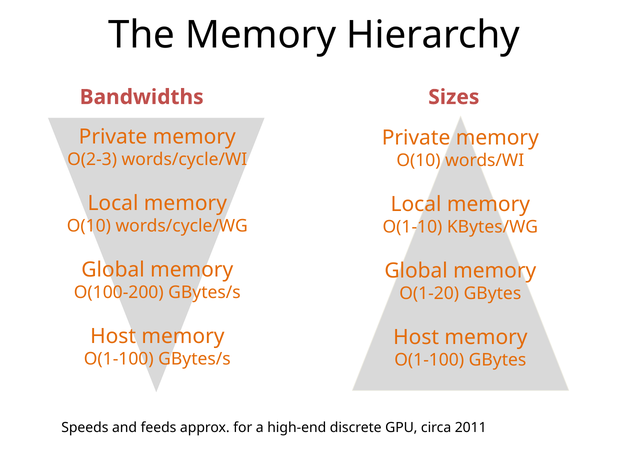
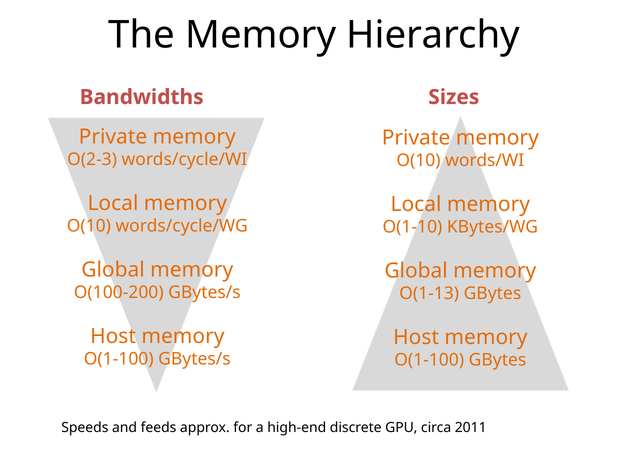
O(1-20: O(1-20 -> O(1-13 (429, 294)
